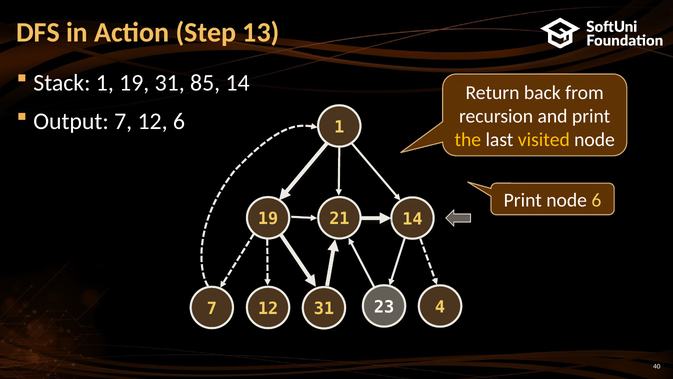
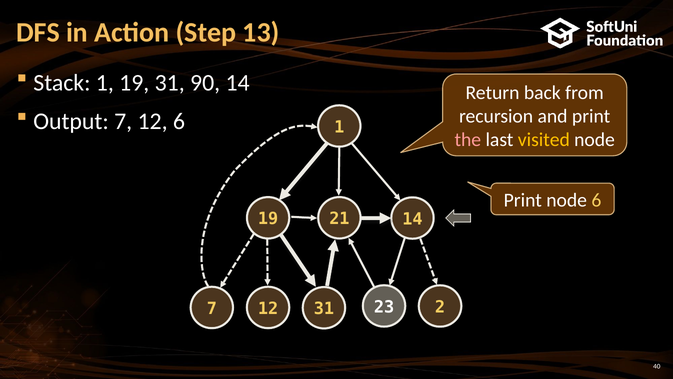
85: 85 -> 90 (205, 83)
the colour: yellow -> pink (468, 140)
4: 4 -> 2 (440, 307)
